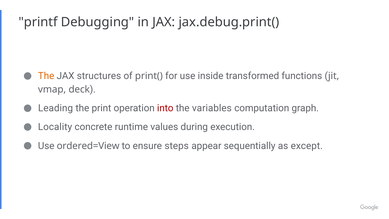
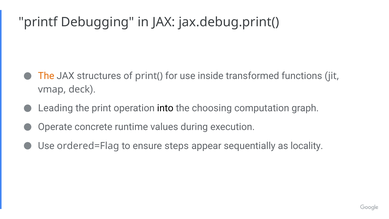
into colour: red -> black (165, 108)
variables: variables -> choosing (212, 108)
Locality: Locality -> Operate (55, 127)
ordered=View: ordered=View -> ordered=Flag (88, 146)
except: except -> locality (307, 146)
